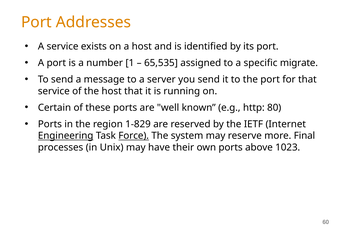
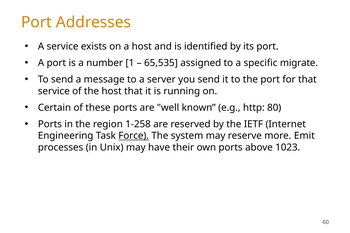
1-829: 1-829 -> 1-258 (138, 124)
Engineering underline: present -> none (66, 136)
Final: Final -> Emit (304, 136)
